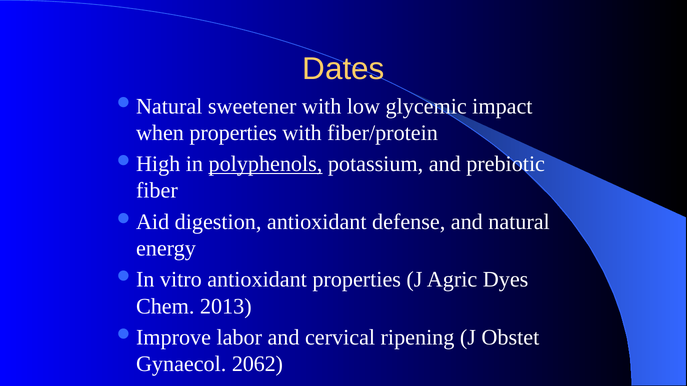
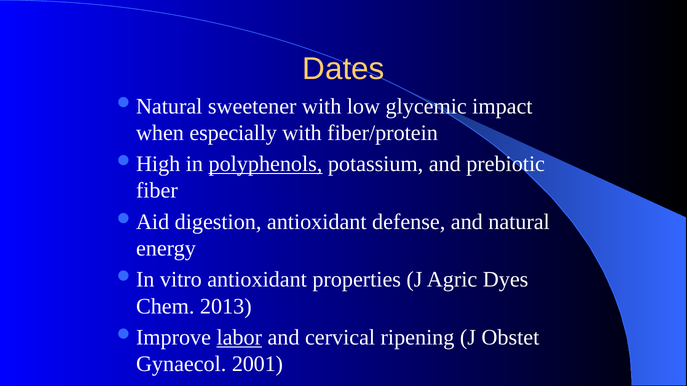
when properties: properties -> especially (233, 133)
labor underline: none -> present (239, 338)
2062: 2062 -> 2001 (257, 364)
